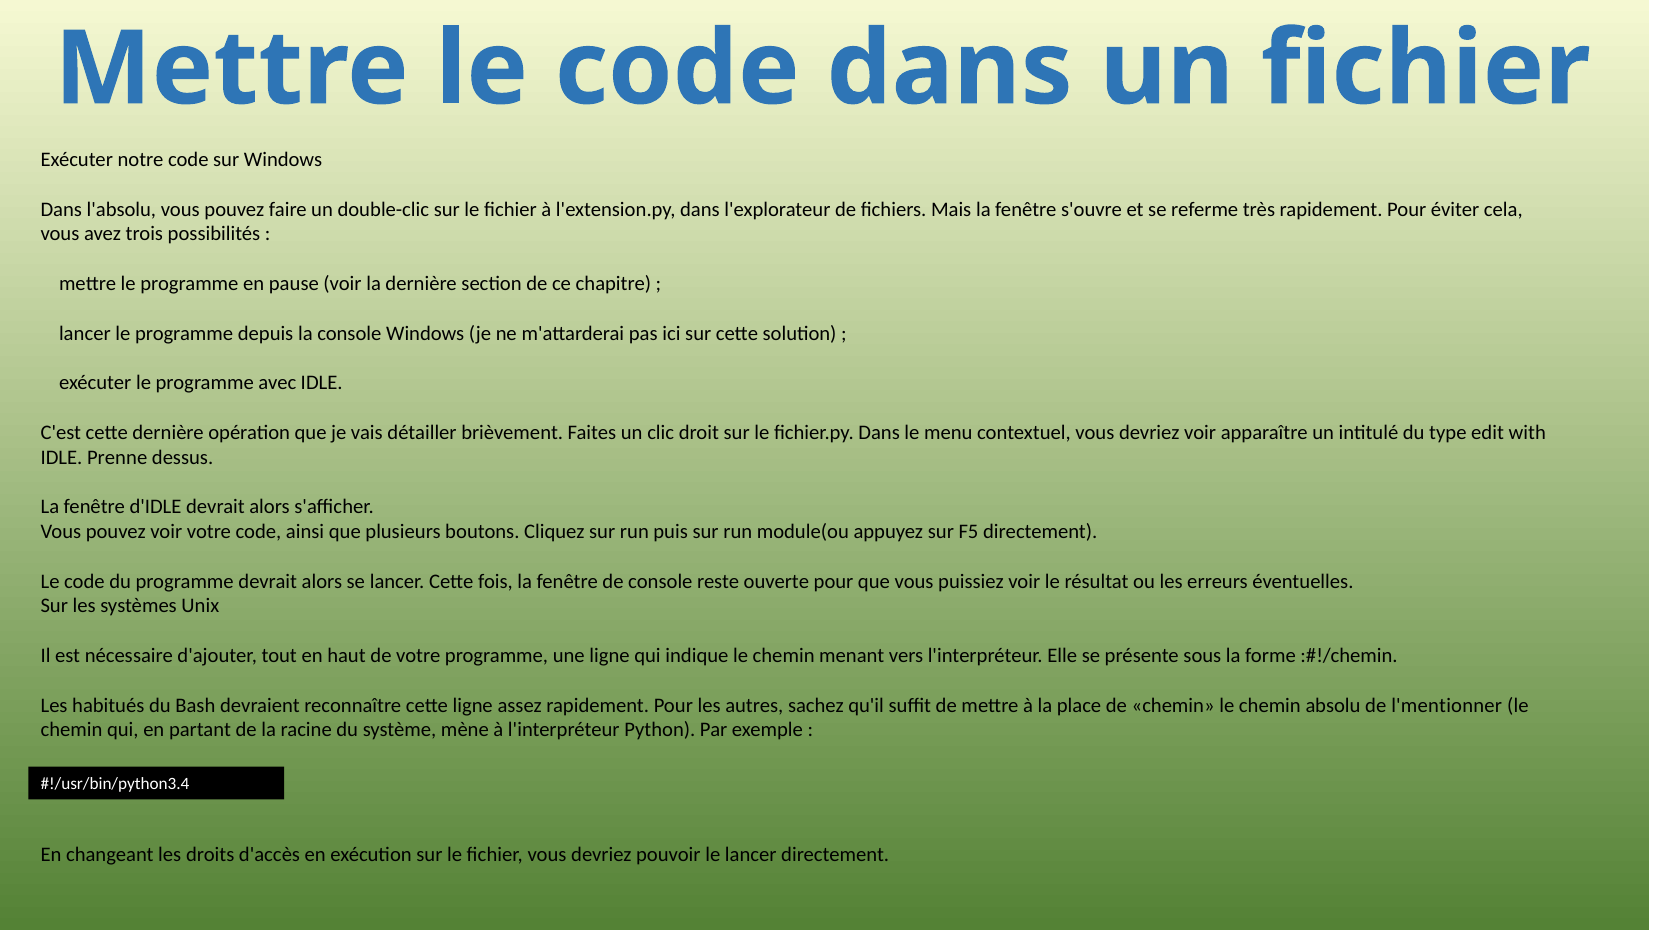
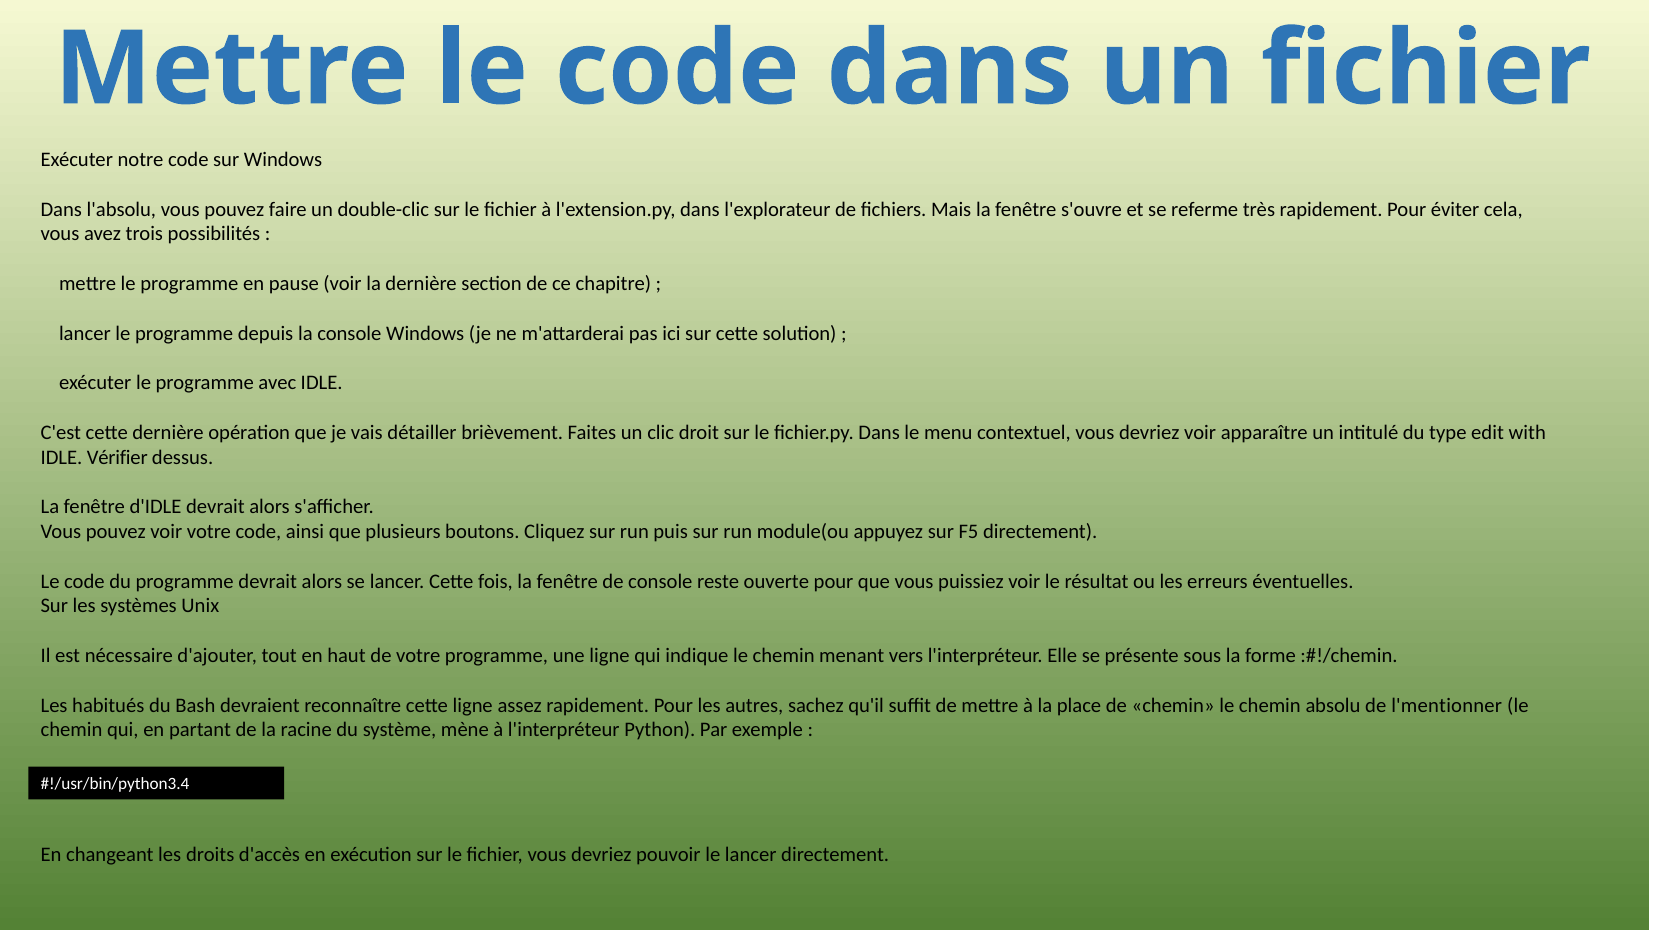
Prenne: Prenne -> Vérifier (117, 457)
